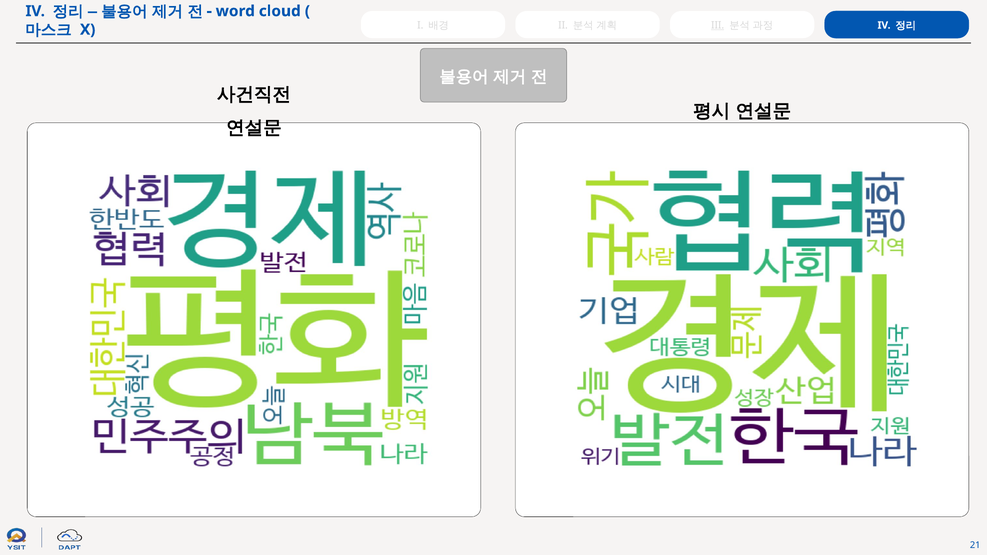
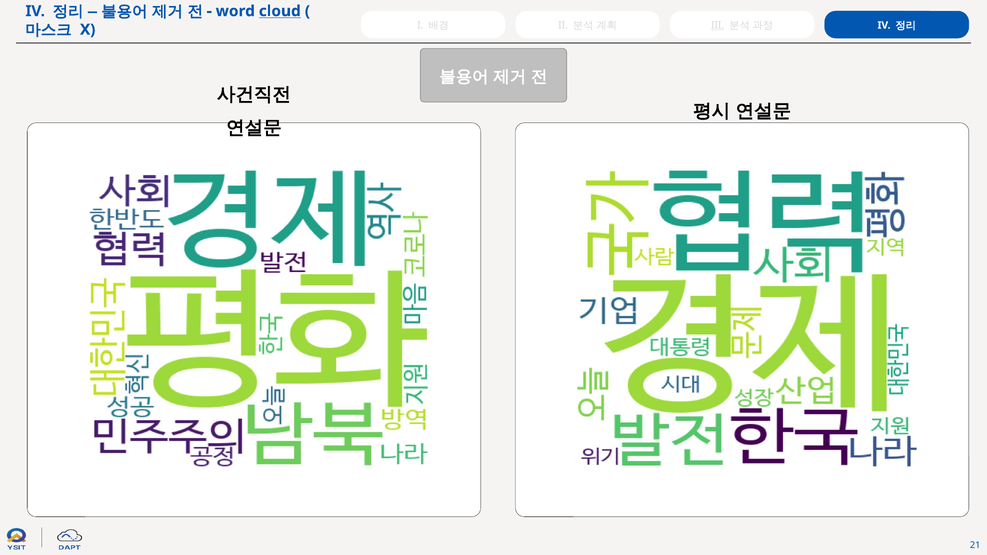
cloud underline: none -> present (280, 11)
